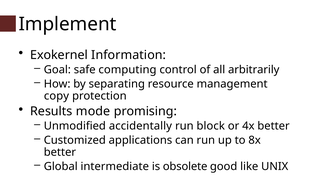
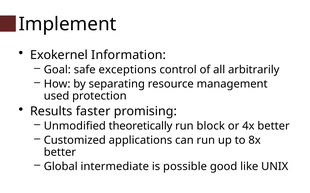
computing: computing -> exceptions (127, 70)
copy: copy -> used (57, 96)
mode: mode -> faster (93, 112)
accidentally: accidentally -> theoretically (141, 126)
obsolete: obsolete -> possible (185, 167)
